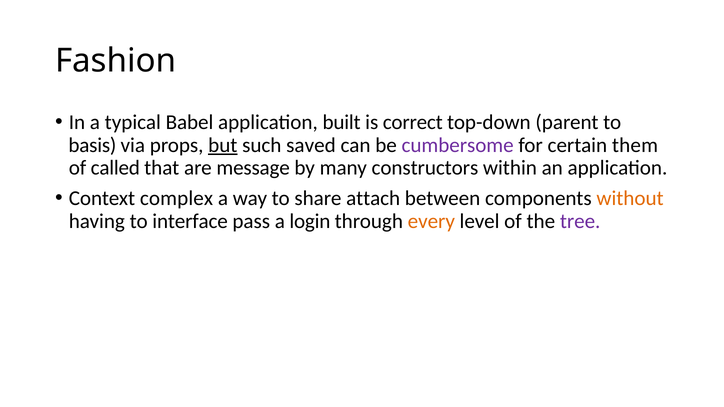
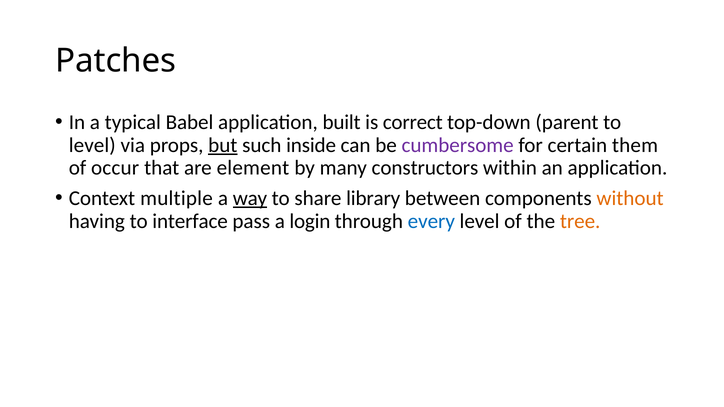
Fashion: Fashion -> Patches (116, 61)
basis: basis -> level (92, 145)
saved: saved -> inside (311, 145)
called: called -> occur (115, 168)
message: message -> element (253, 168)
complex: complex -> multiple (176, 198)
way underline: none -> present (250, 198)
attach: attach -> library (373, 198)
every colour: orange -> blue (431, 221)
tree colour: purple -> orange (580, 221)
